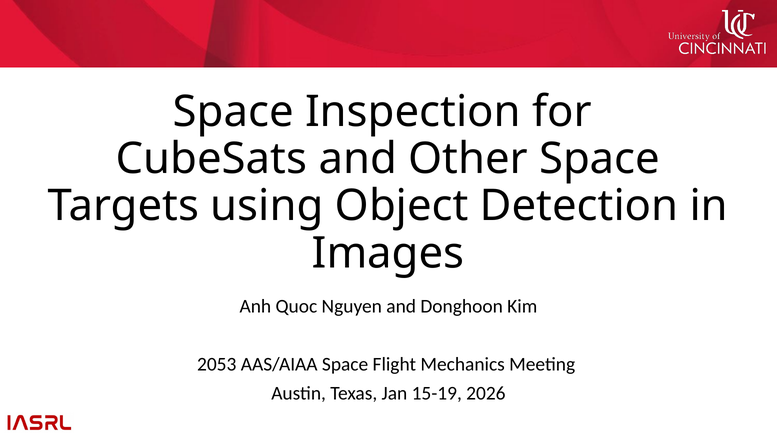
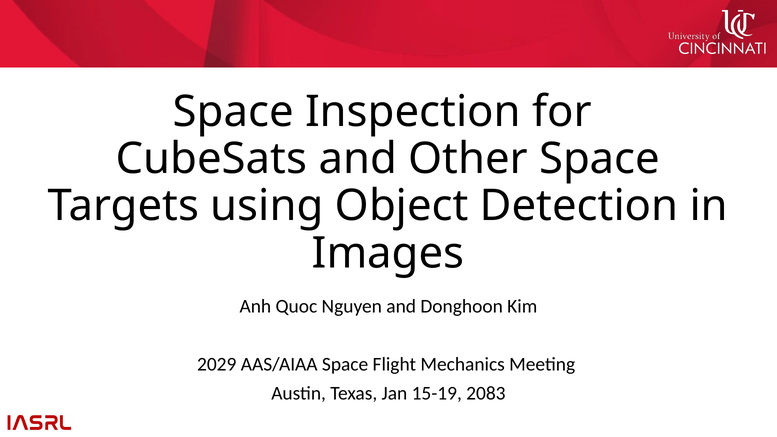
2053: 2053 -> 2029 (217, 364)
2026: 2026 -> 2083 (486, 393)
